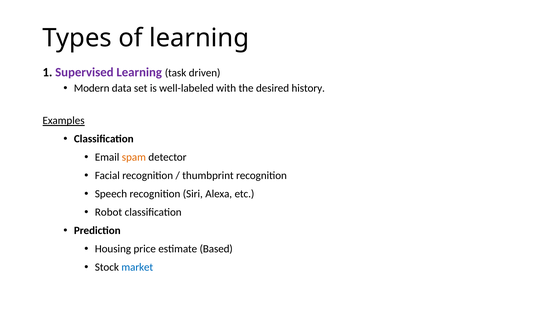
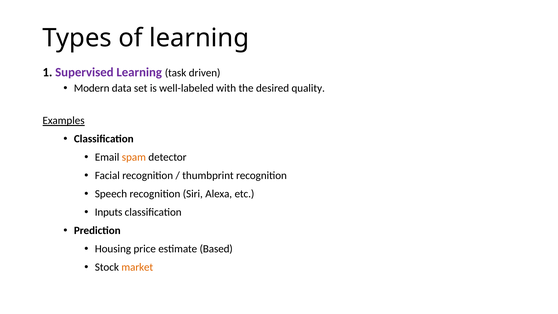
history: history -> quality (308, 88)
Robot: Robot -> Inputs (109, 212)
market colour: blue -> orange (137, 267)
